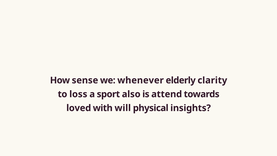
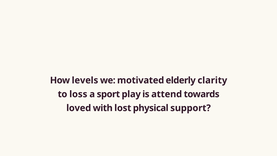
sense: sense -> levels (85, 80)
whenever: whenever -> motivated (141, 80)
also: also -> play (131, 94)
will: will -> lost (123, 108)
insights: insights -> support (191, 108)
